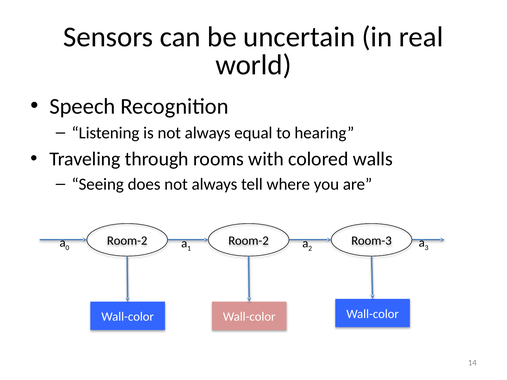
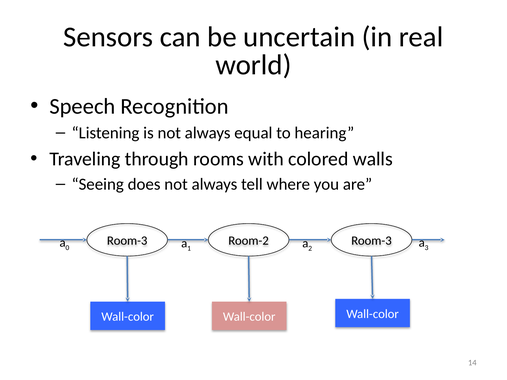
Room-2: Room-2 -> Room-3 (127, 241)
